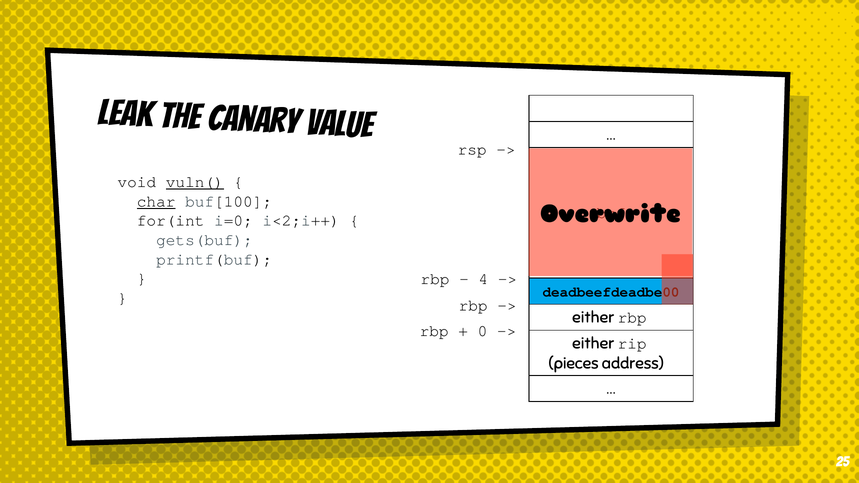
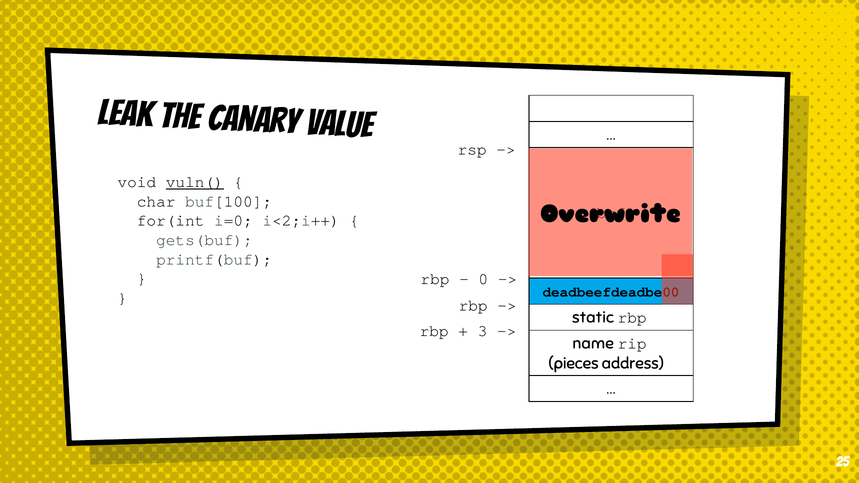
char underline: present -> none (156, 201)
4: 4 -> 0 (483, 279)
either: either -> static (593, 318)
0: 0 -> 3 (482, 331)
either: either -> name (593, 344)
